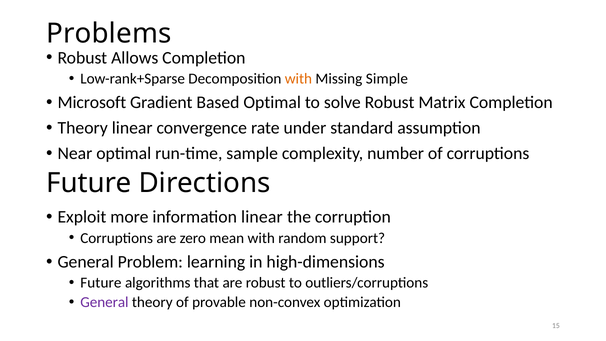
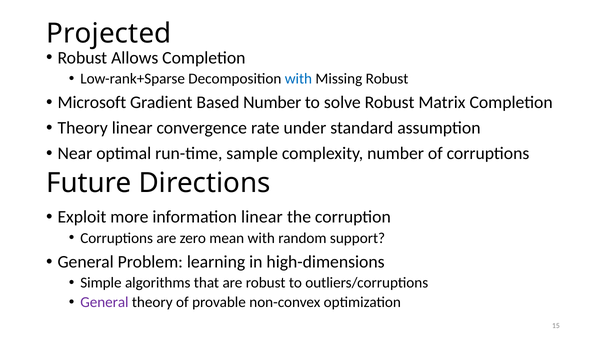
Problems: Problems -> Projected (109, 34)
with colour: orange -> blue (298, 79)
Missing Simple: Simple -> Robust (387, 79)
Based Optimal: Optimal -> Number (272, 103)
Future: Future -> Simple (101, 283)
